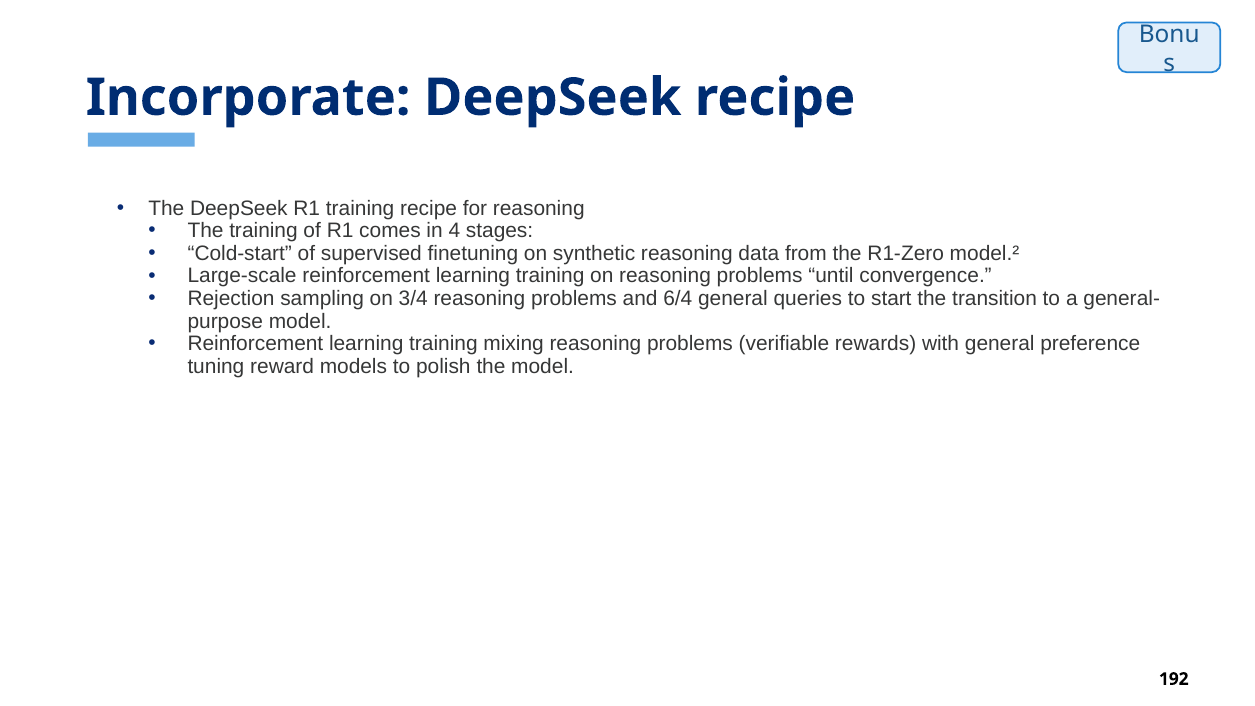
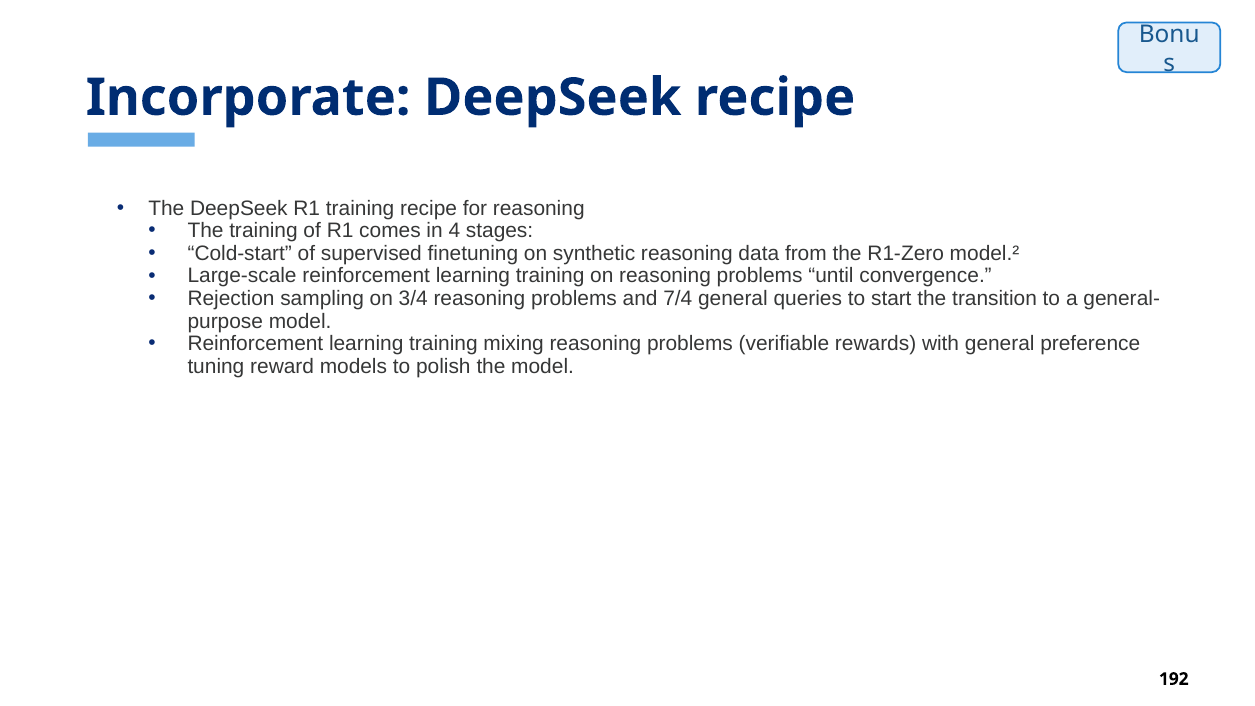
6/4: 6/4 -> 7/4 (678, 299)
